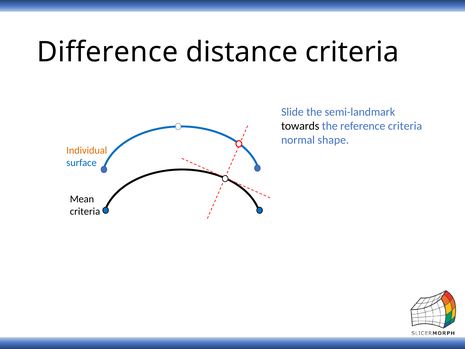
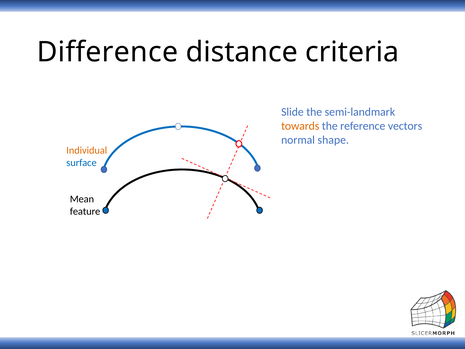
towards colour: black -> orange (300, 126)
reference criteria: criteria -> vectors (405, 126)
criteria: criteria -> feature (85, 211)
